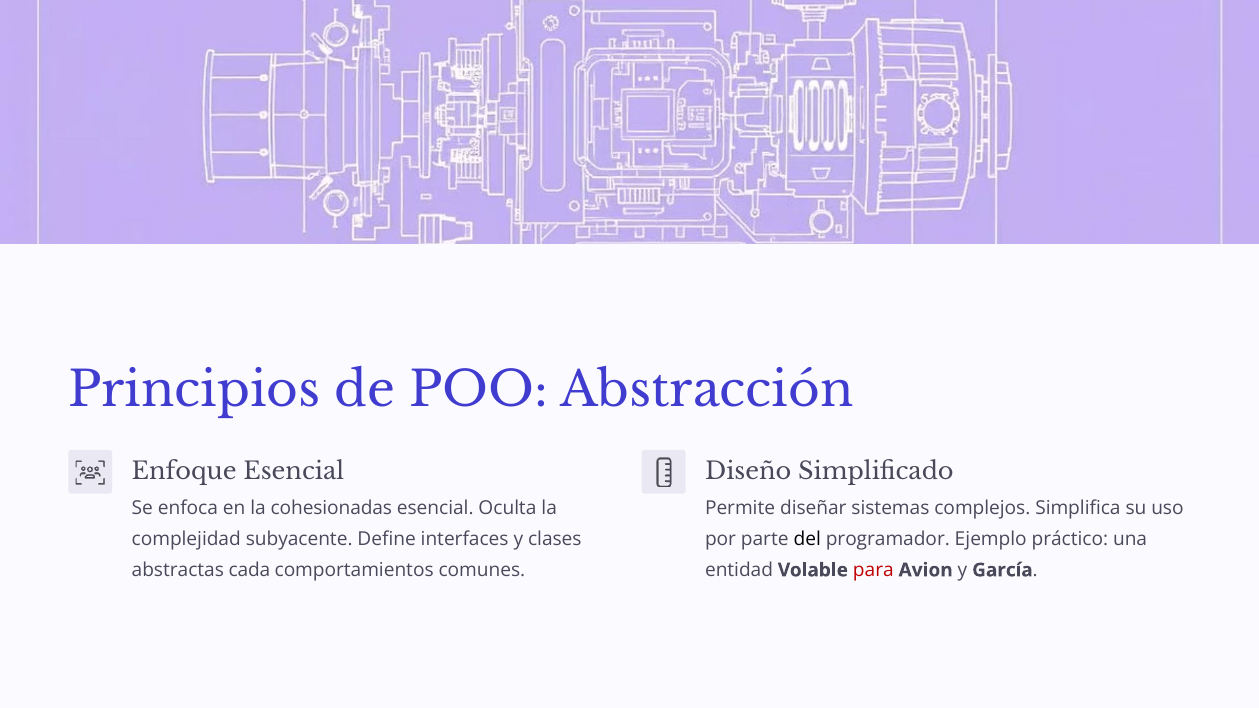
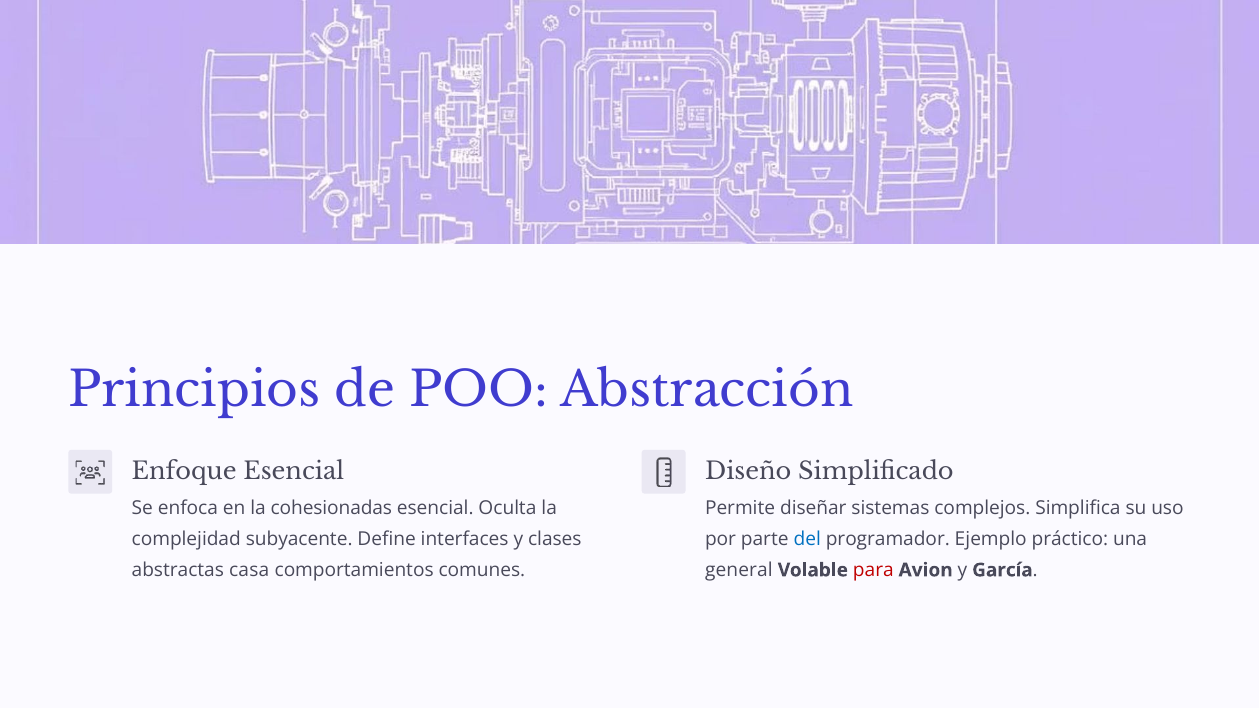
del colour: black -> blue (807, 539)
cada: cada -> casa (249, 570)
entidad: entidad -> general (739, 570)
